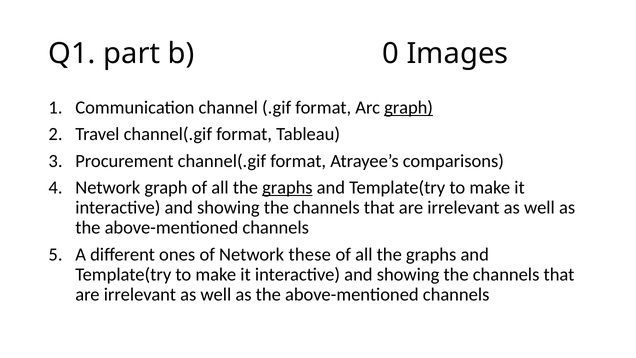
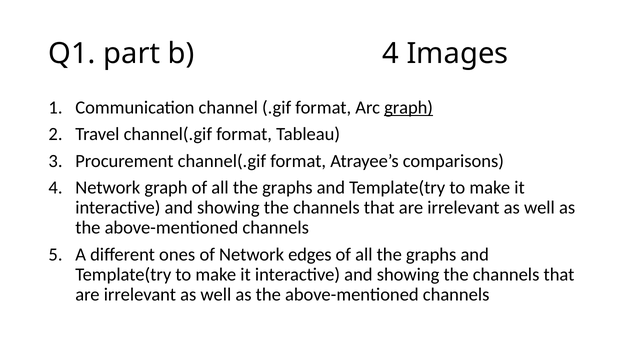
b 0: 0 -> 4 (391, 53)
graphs underline: present -> none (287, 188)
these: these -> edges (310, 254)
